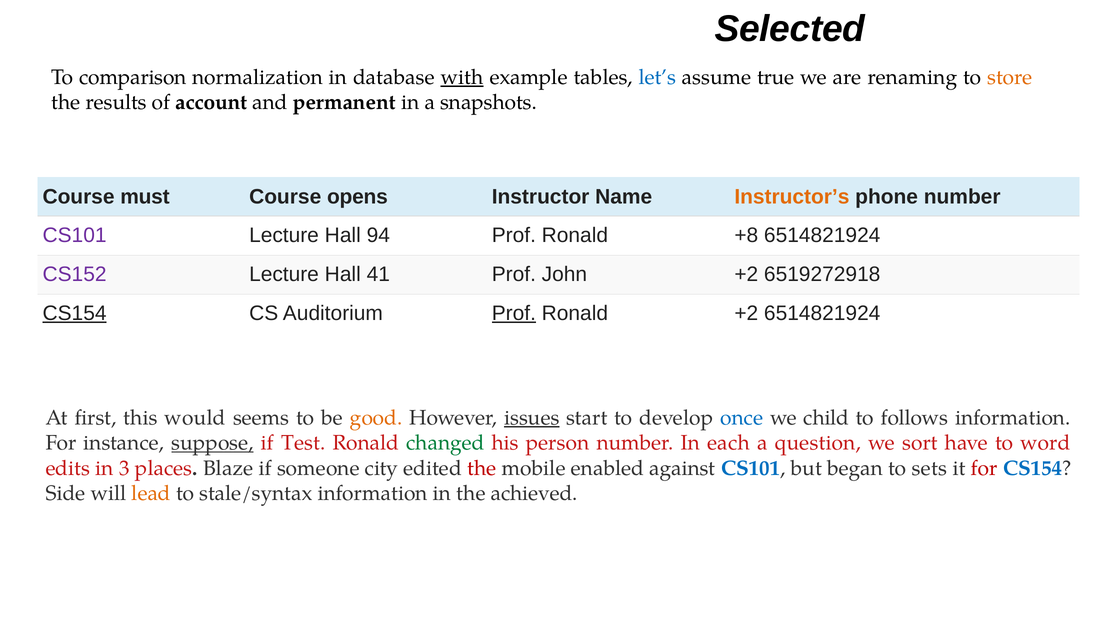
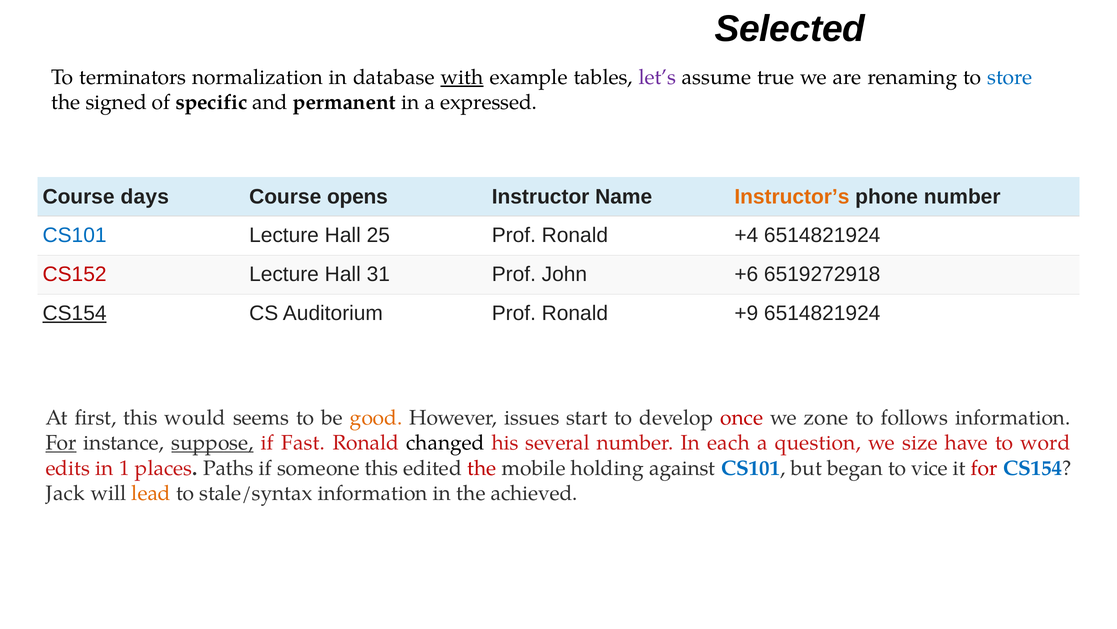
comparison: comparison -> terminators (133, 77)
let’s colour: blue -> purple (657, 77)
store colour: orange -> blue (1010, 77)
results: results -> signed (116, 102)
account: account -> specific (211, 102)
snapshots: snapshots -> expressed (489, 102)
must: must -> days (145, 197)
CS101 colour: purple -> blue (75, 235)
94: 94 -> 25 (378, 235)
+8: +8 -> +4 (746, 235)
CS152 colour: purple -> red (75, 274)
41: 41 -> 31 (378, 274)
John +2: +2 -> +6 (746, 274)
Prof underline: present -> none (514, 313)
Ronald +2: +2 -> +9 (746, 313)
issues underline: present -> none (532, 417)
once colour: blue -> red (742, 417)
child: child -> zone (826, 417)
For underline: none -> present (61, 443)
Test: Test -> Fast (303, 443)
changed colour: green -> black (445, 443)
person: person -> several (558, 443)
sort: sort -> size (920, 443)
3: 3 -> 1 (124, 468)
Blaze: Blaze -> Paths (228, 468)
someone city: city -> this (382, 468)
enabled: enabled -> holding (607, 468)
sets: sets -> vice (930, 468)
Side: Side -> Jack (65, 493)
